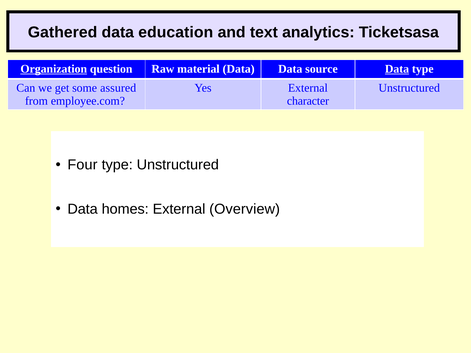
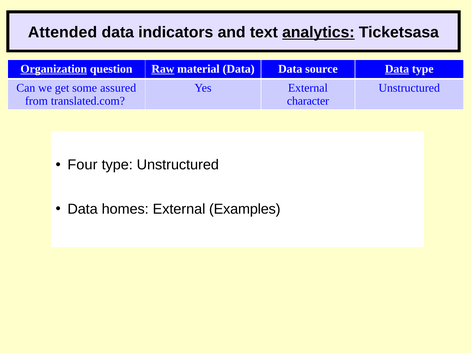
Gathered: Gathered -> Attended (63, 32)
education: education -> indicators (176, 32)
analytics underline: none -> present (318, 32)
Raw underline: none -> present (163, 69)
employee.com: employee.com -> translated.com (88, 101)
Overview: Overview -> Examples (245, 209)
